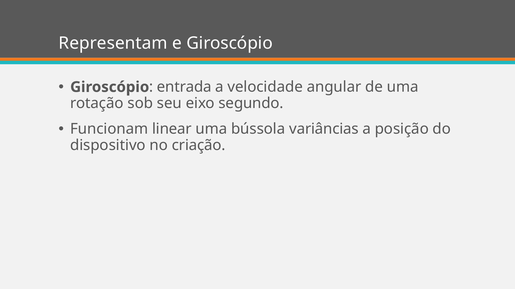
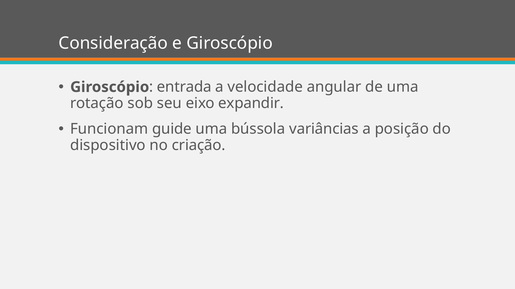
Representam: Representam -> Consideração (113, 43)
segundo: segundo -> expandir (251, 103)
linear: linear -> guide (172, 129)
